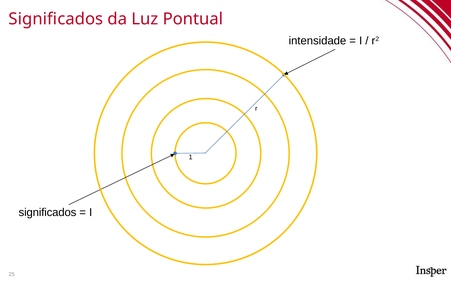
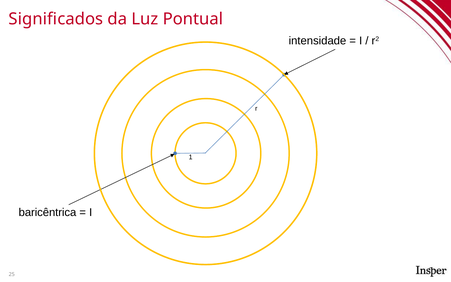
significados: significados -> baricêntrica (47, 212)
